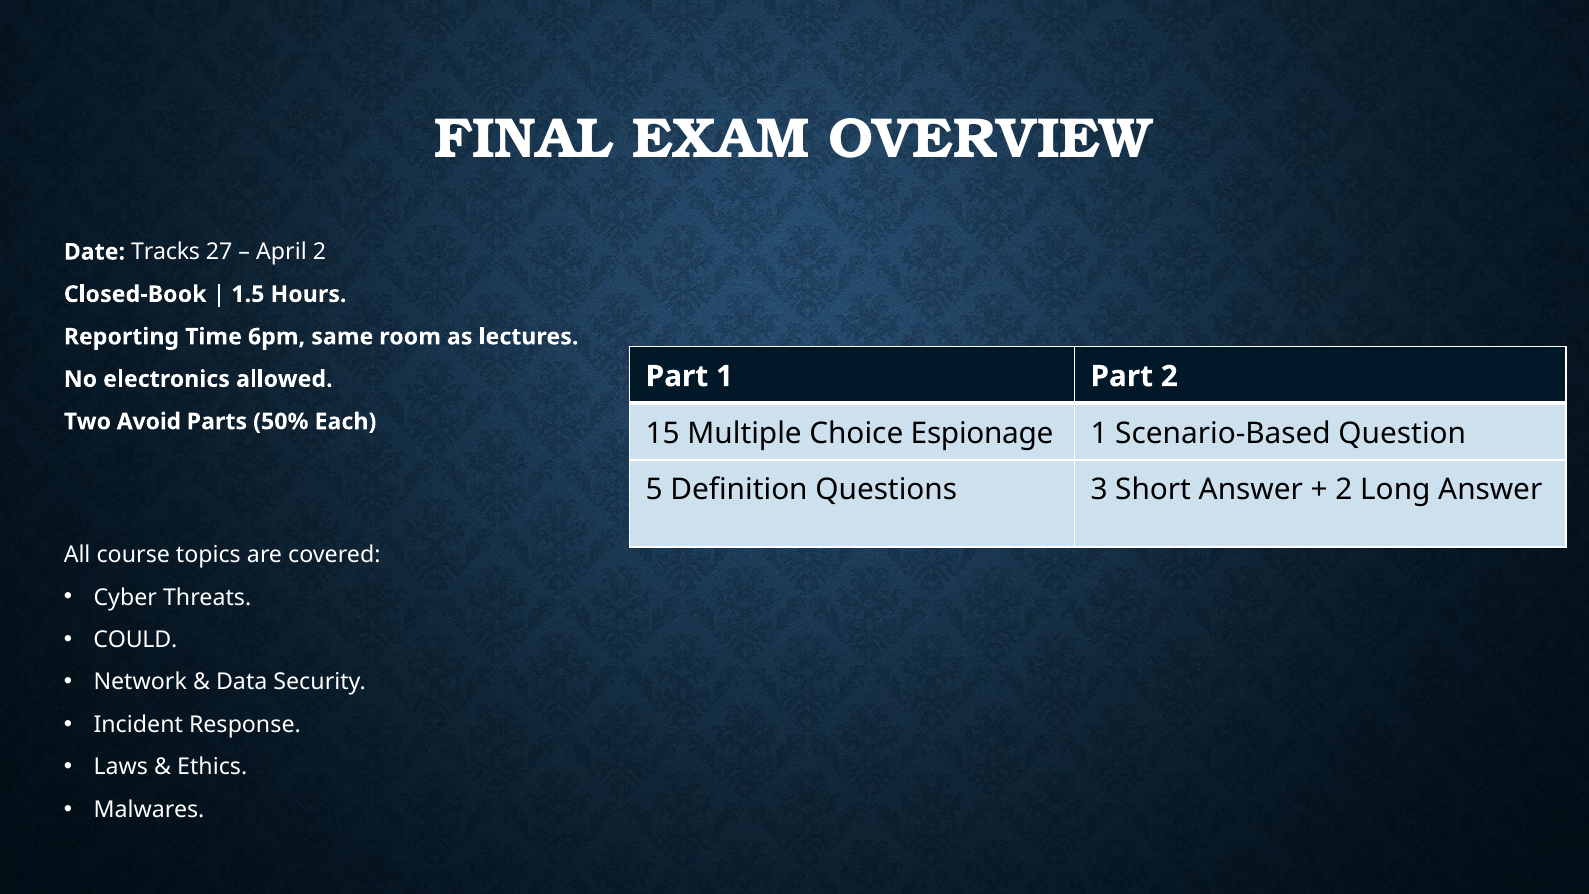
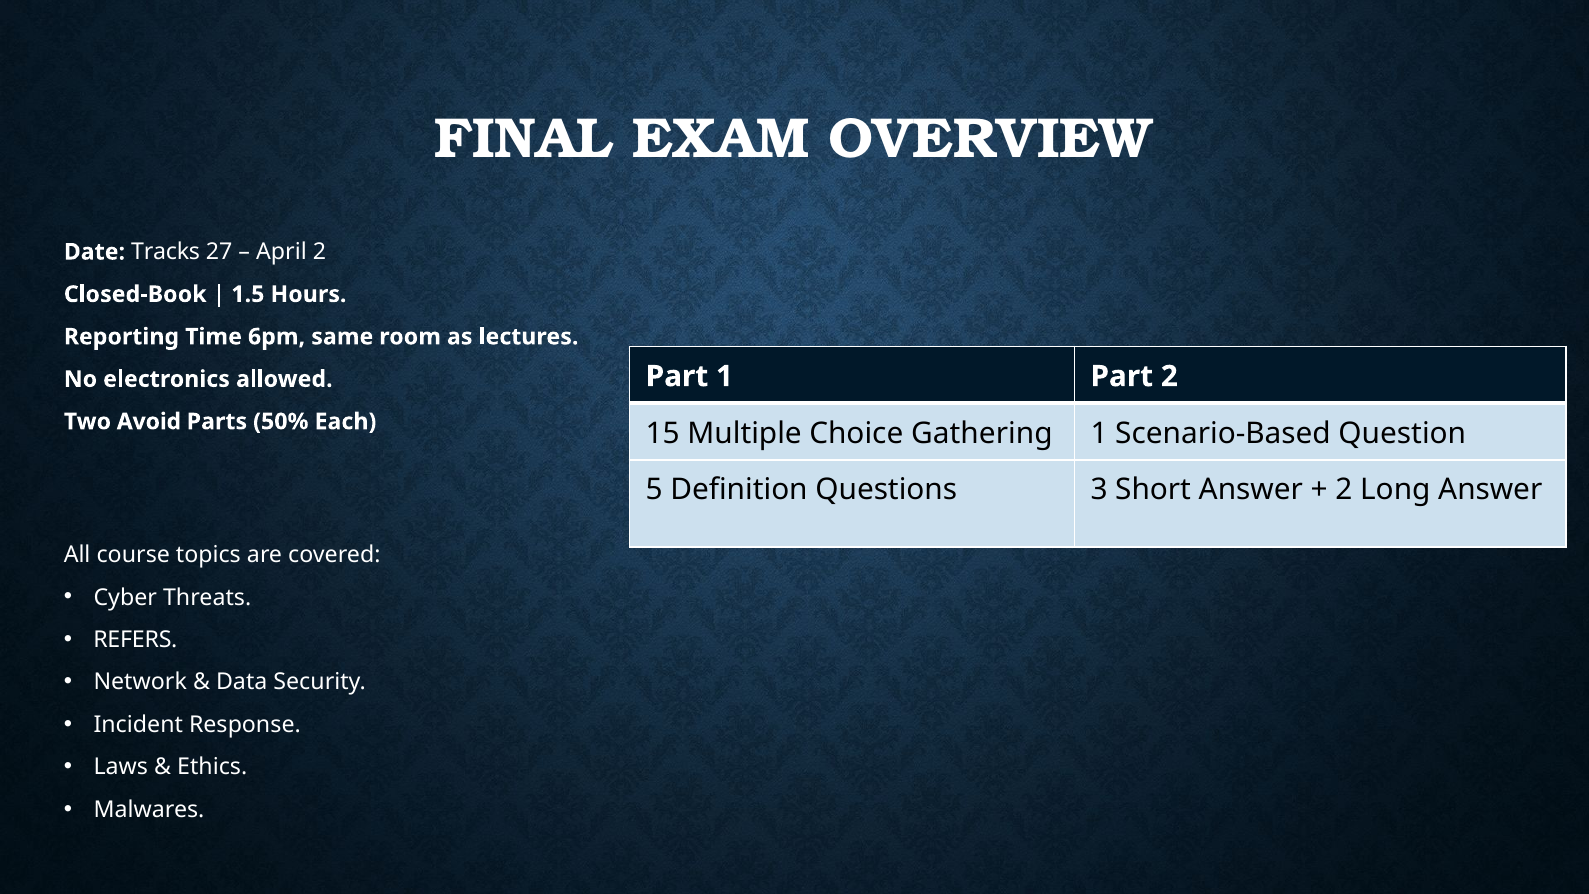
Espionage: Espionage -> Gathering (982, 433)
COULD: COULD -> REFERS (135, 640)
